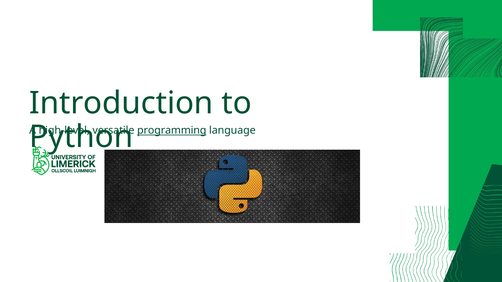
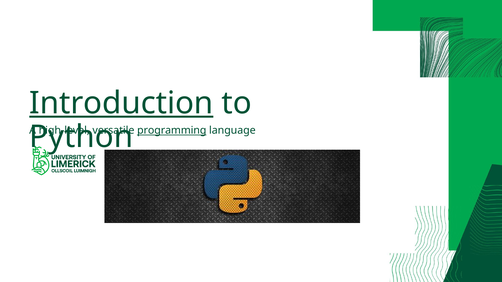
Introduction underline: none -> present (121, 103)
